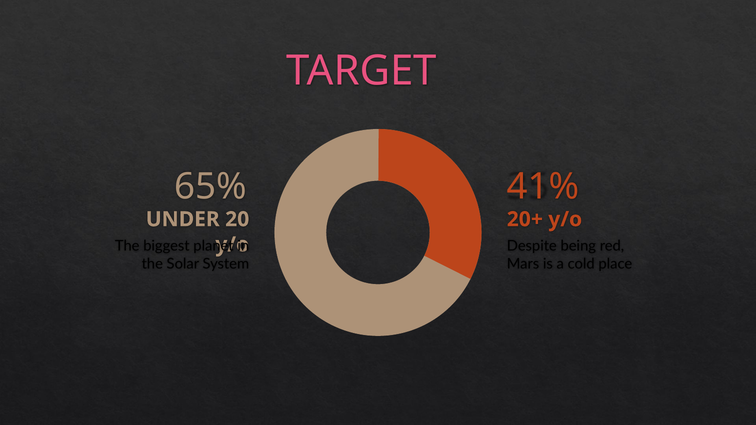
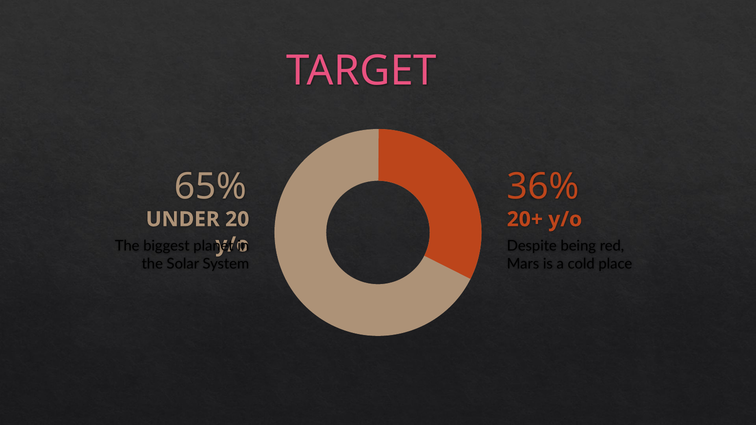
41%: 41% -> 36% (543, 187)
